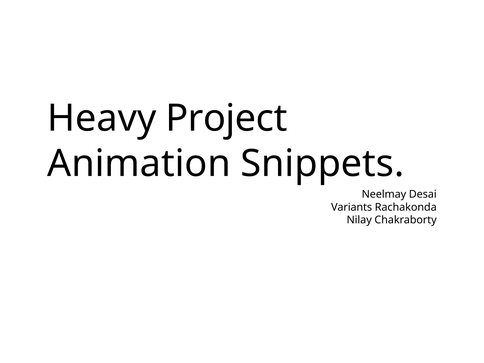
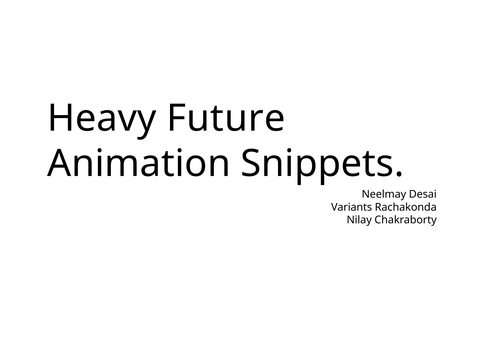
Project: Project -> Future (226, 118)
